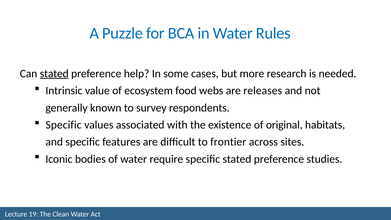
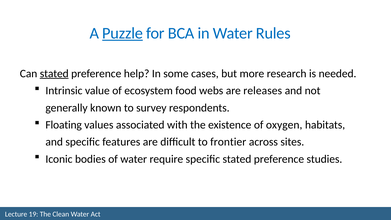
Puzzle underline: none -> present (123, 33)
Specific: Specific -> Floating (64, 125)
original: original -> oxygen (284, 125)
